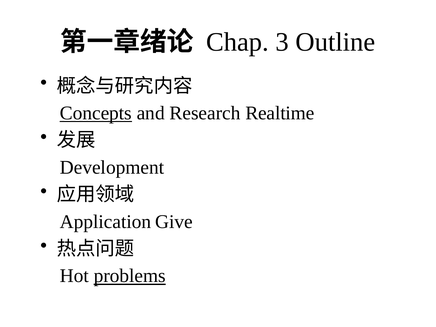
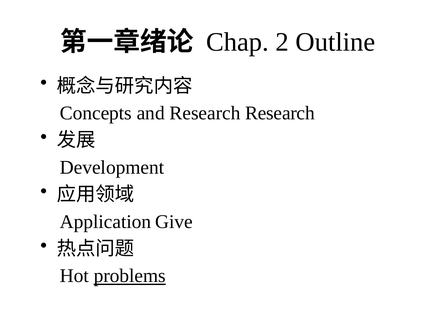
3: 3 -> 2 (282, 42)
Concepts underline: present -> none (96, 113)
Research Realtime: Realtime -> Research (280, 113)
